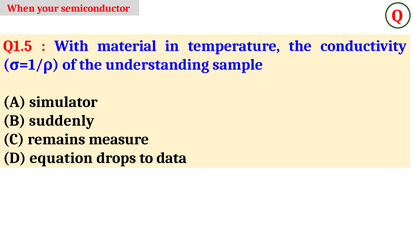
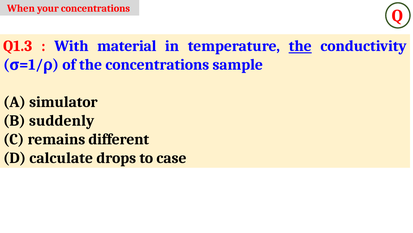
your semiconductor: semiconductor -> concentrations (95, 8)
Q1.5: Q1.5 -> Q1.3 (18, 46)
the underline: none -> present (300, 46)
the understanding: understanding -> concentrations (157, 65)
measure: measure -> different (119, 139)
equation: equation -> calculate (61, 158)
data: data -> case (172, 158)
